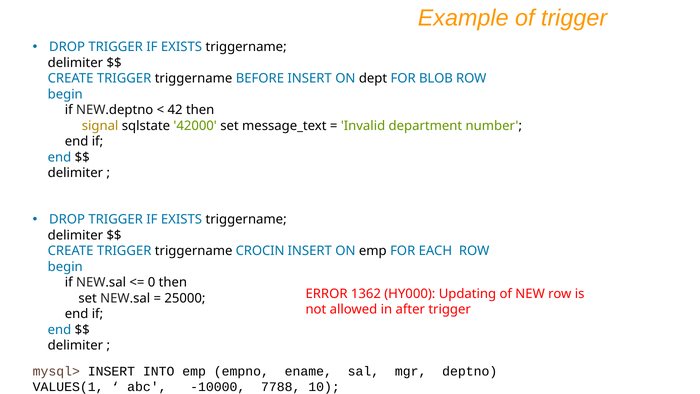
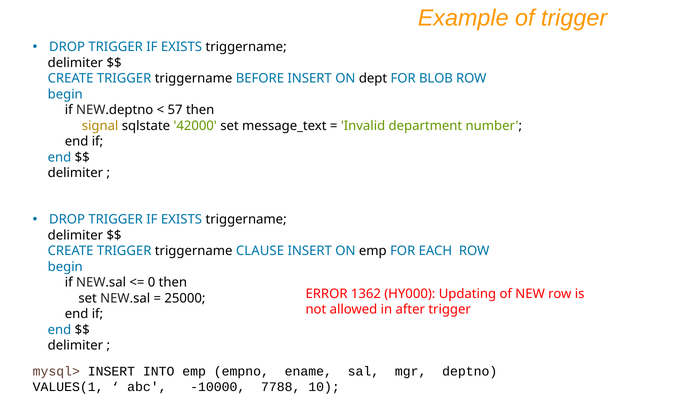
42: 42 -> 57 (175, 110)
CROCIN: CROCIN -> CLAUSE (260, 251)
